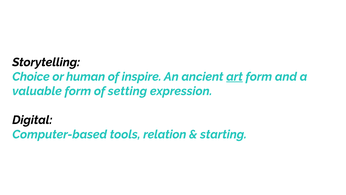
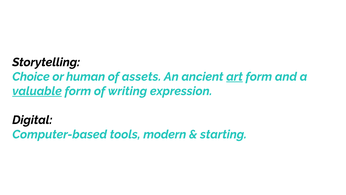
inspire: inspire -> assets (142, 77)
valuable underline: none -> present (37, 91)
setting: setting -> writing (127, 91)
relation: relation -> modern (165, 134)
